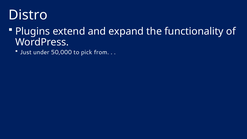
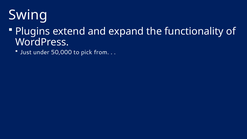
Distro: Distro -> Swing (28, 15)
